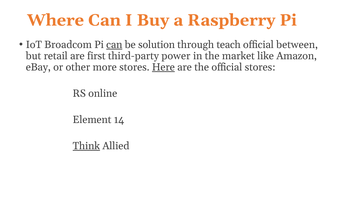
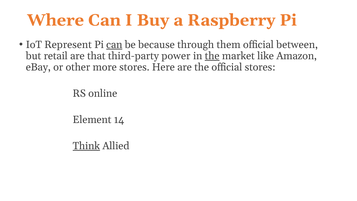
Broadcom: Broadcom -> Represent (68, 45)
solution: solution -> because (156, 45)
teach: teach -> them (229, 45)
first: first -> that (96, 56)
the underline: none -> present (212, 56)
Here underline: present -> none (163, 67)
